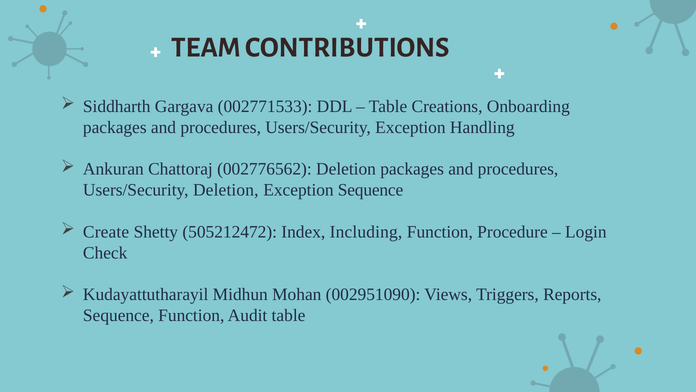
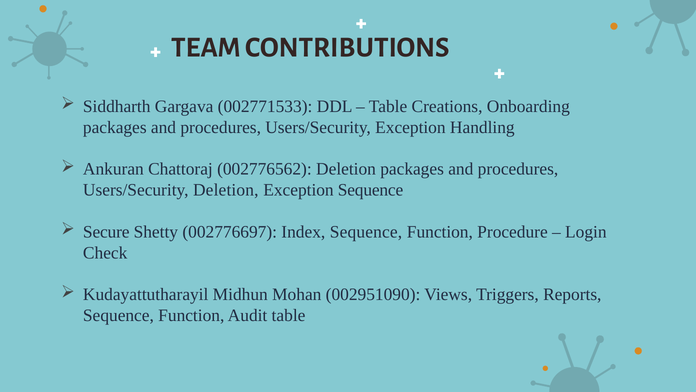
Create: Create -> Secure (106, 232)
505212472: 505212472 -> 002776697 (230, 232)
Index Including: Including -> Sequence (366, 232)
